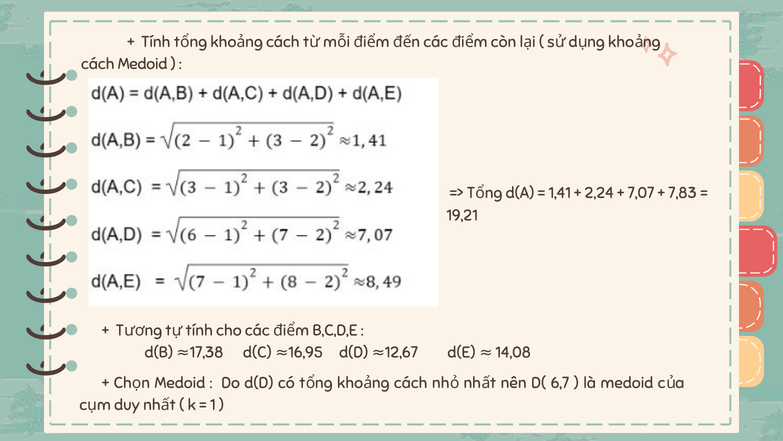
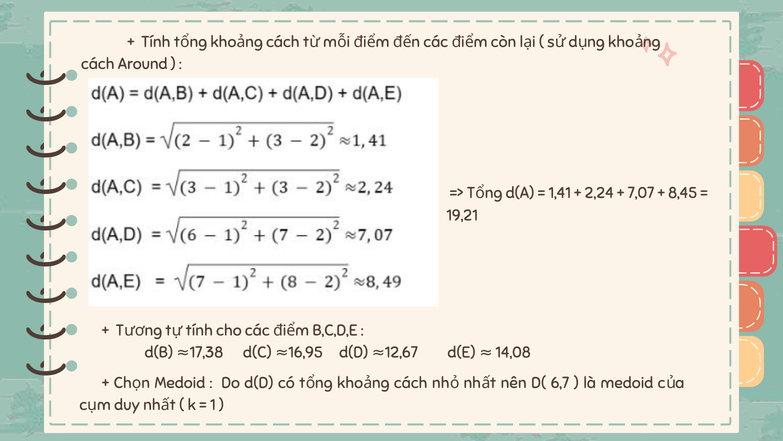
cách Medoid: Medoid -> Around (143, 64)
7,83: 7,83 -> 8,45 (683, 193)
